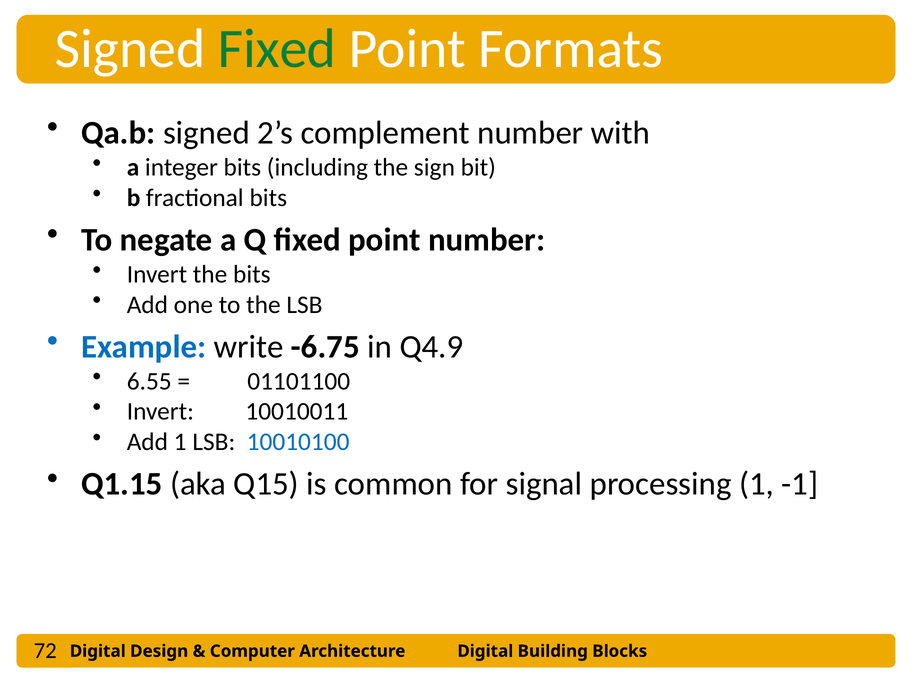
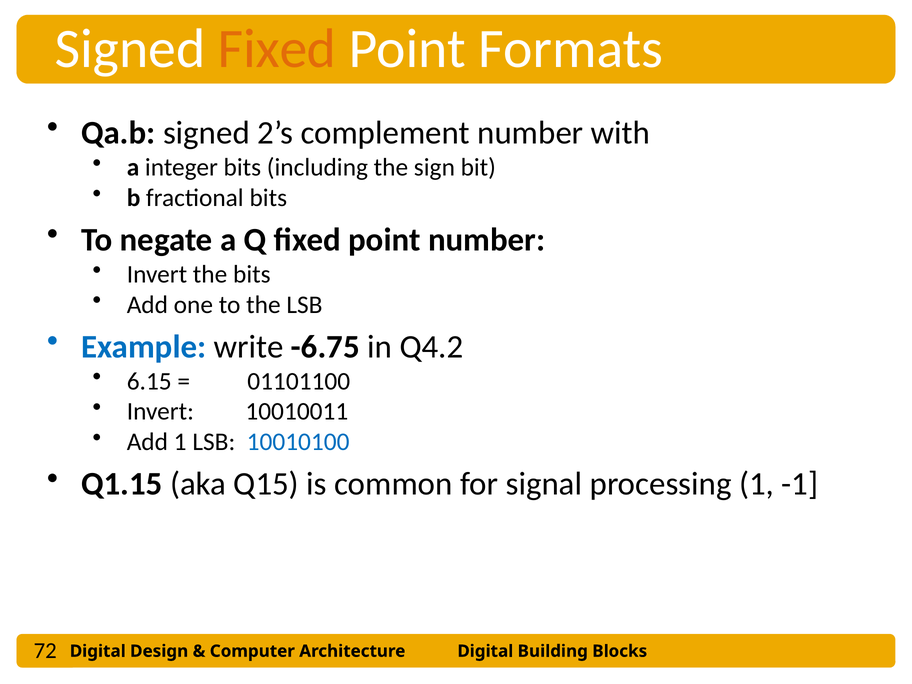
Fixed colour: green -> orange (277, 49)
Q4.9: Q4.9 -> Q4.2 (431, 347)
6.55: 6.55 -> 6.15 (149, 381)
